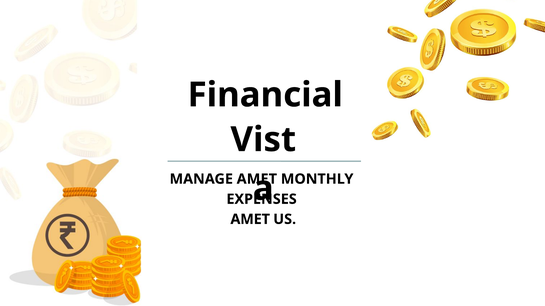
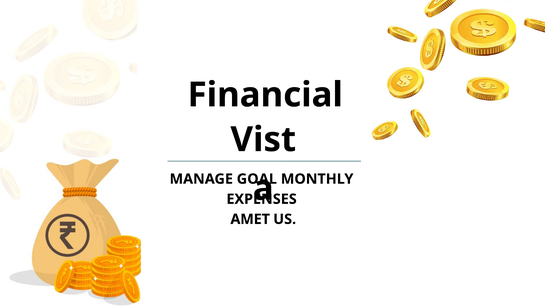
MANAGE AMET: AMET -> GOAL (257, 179)
